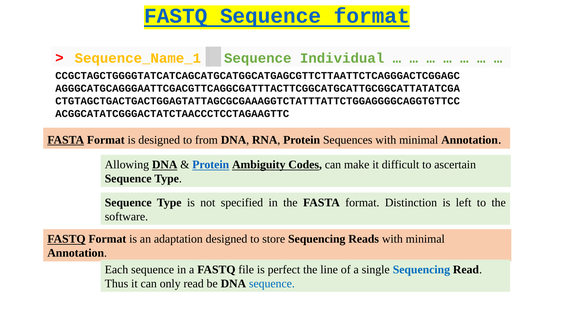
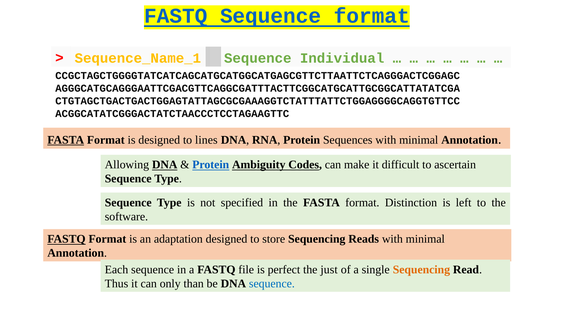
from: from -> lines (206, 140)
line: line -> just (329, 270)
Sequencing colour: blue -> orange (421, 270)
only read: read -> than (194, 284)
